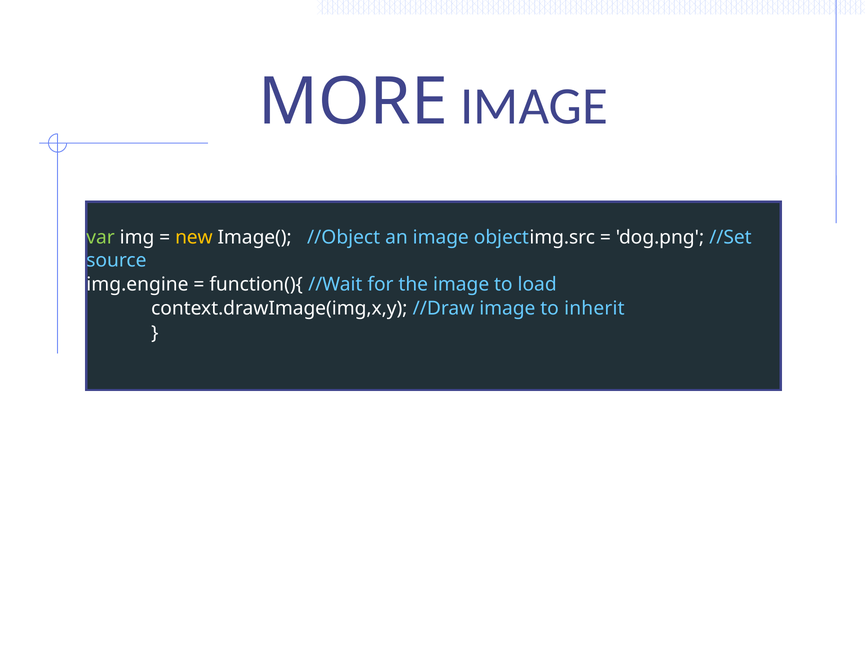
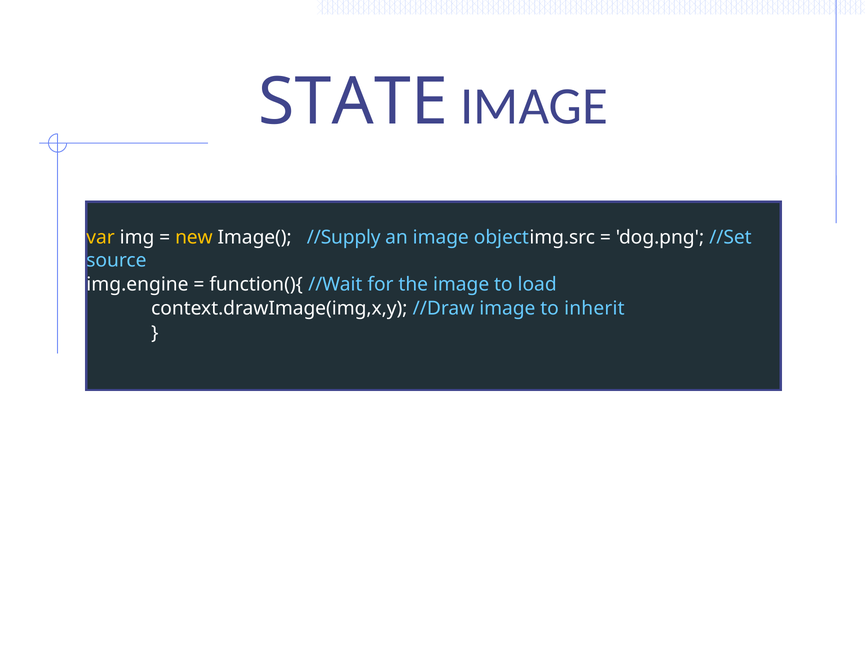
MORE: MORE -> STATE (353, 102)
var colour: light green -> yellow (101, 237)
//Object: //Object -> //Supply (344, 237)
